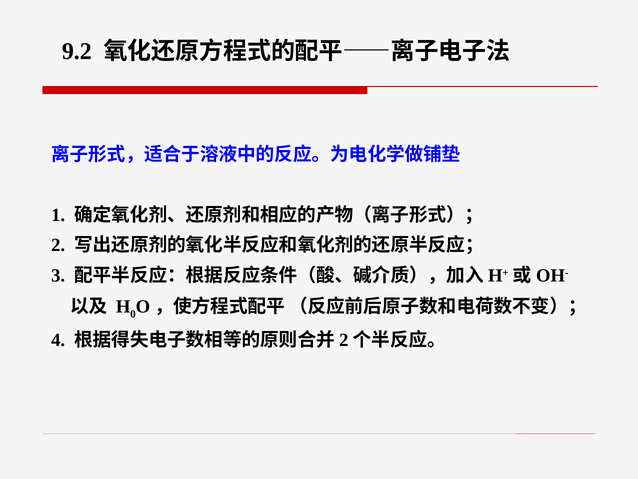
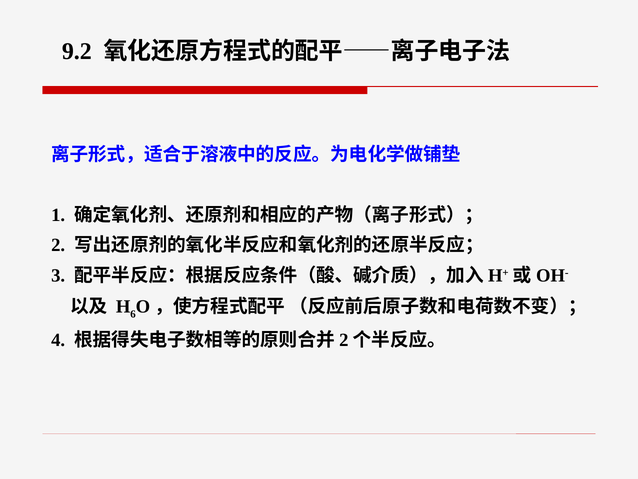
0: 0 -> 6 (133, 314)
